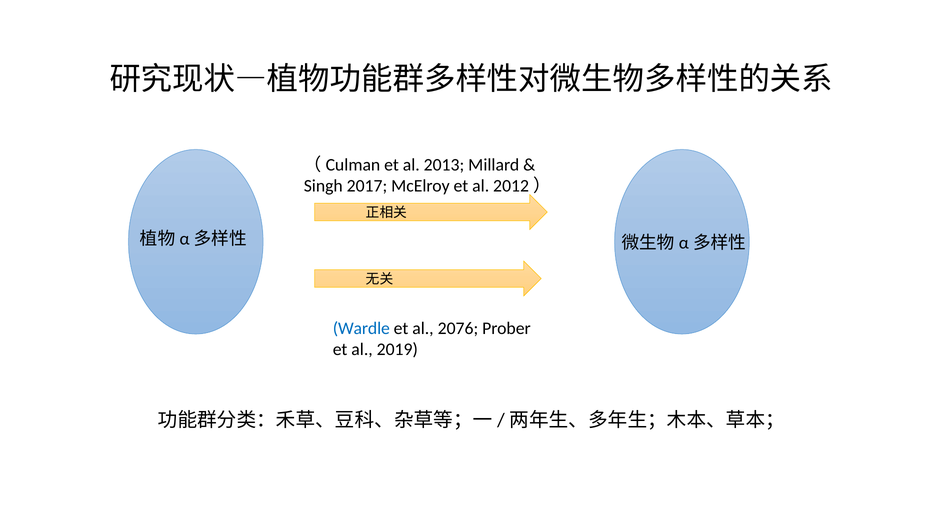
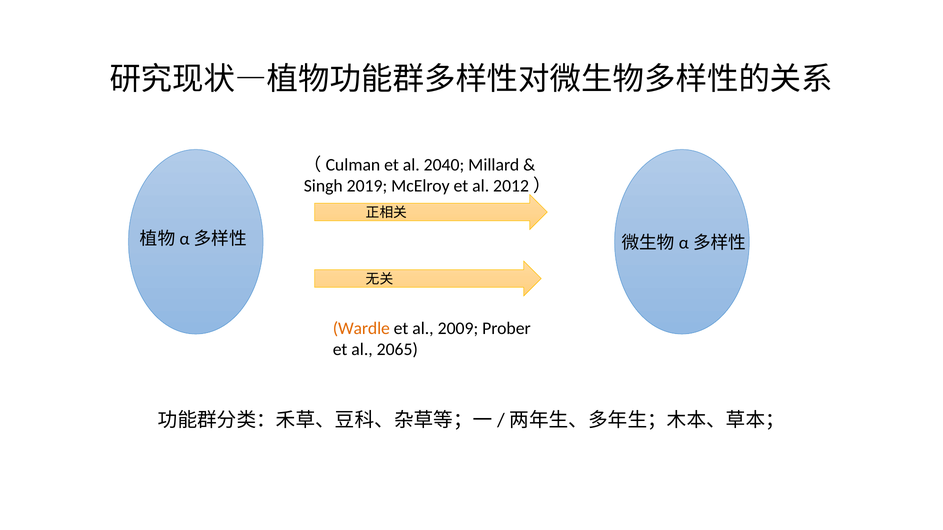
2013: 2013 -> 2040 (444, 165)
2017: 2017 -> 2019 (367, 186)
Wardle colour: blue -> orange (361, 328)
2076: 2076 -> 2009 (458, 328)
2019: 2019 -> 2065 (397, 350)
